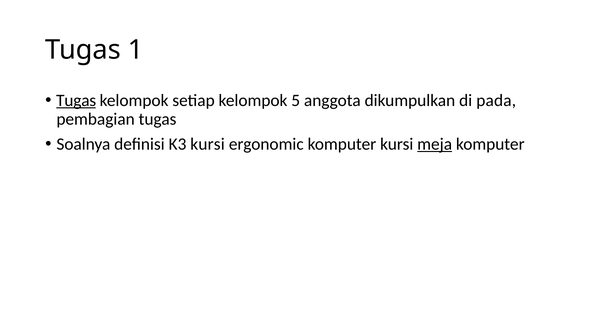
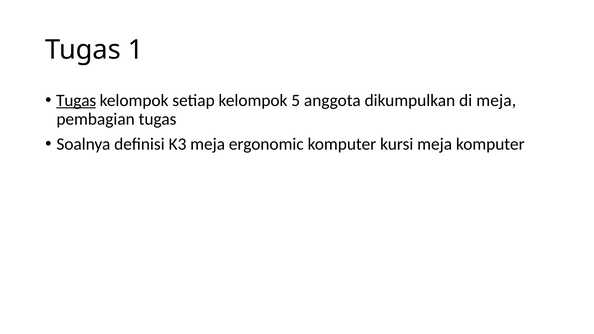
di pada: pada -> meja (496, 100)
K3 kursi: kursi -> meja (208, 144)
meja underline: present -> none (435, 144)
